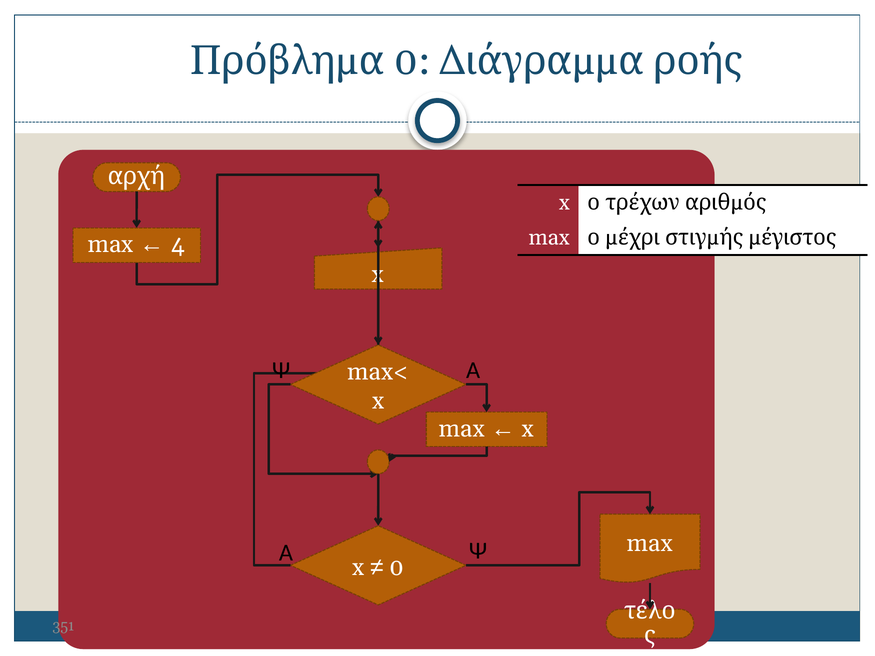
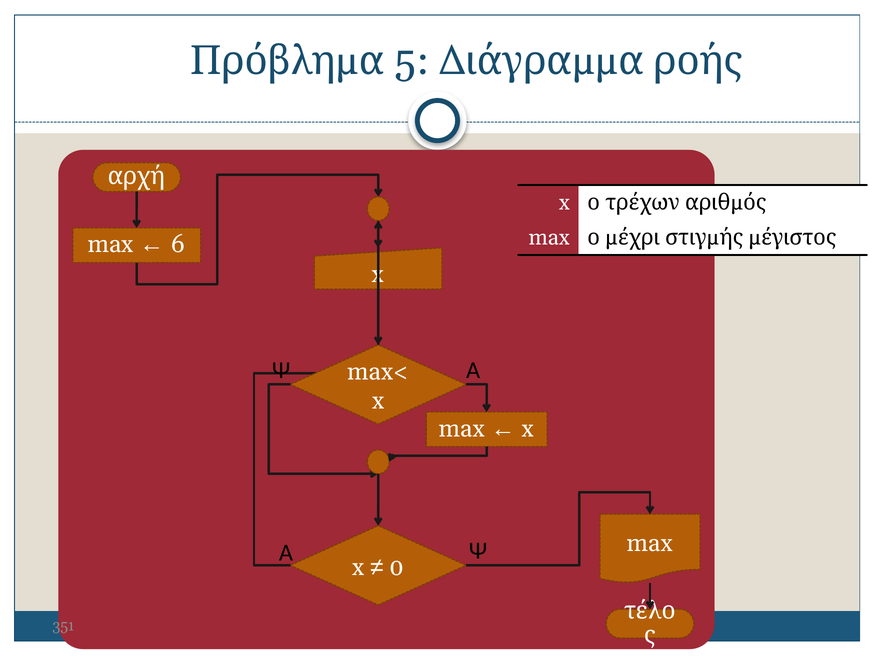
0: 0 -> 5 (412, 61)
4: 4 -> 6 (178, 245)
